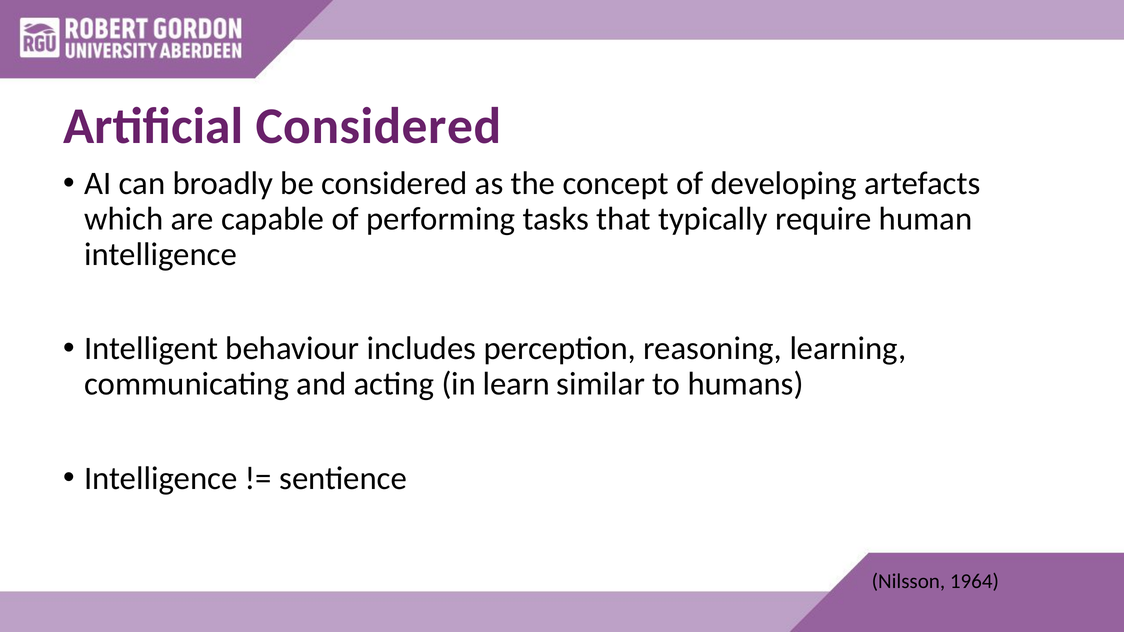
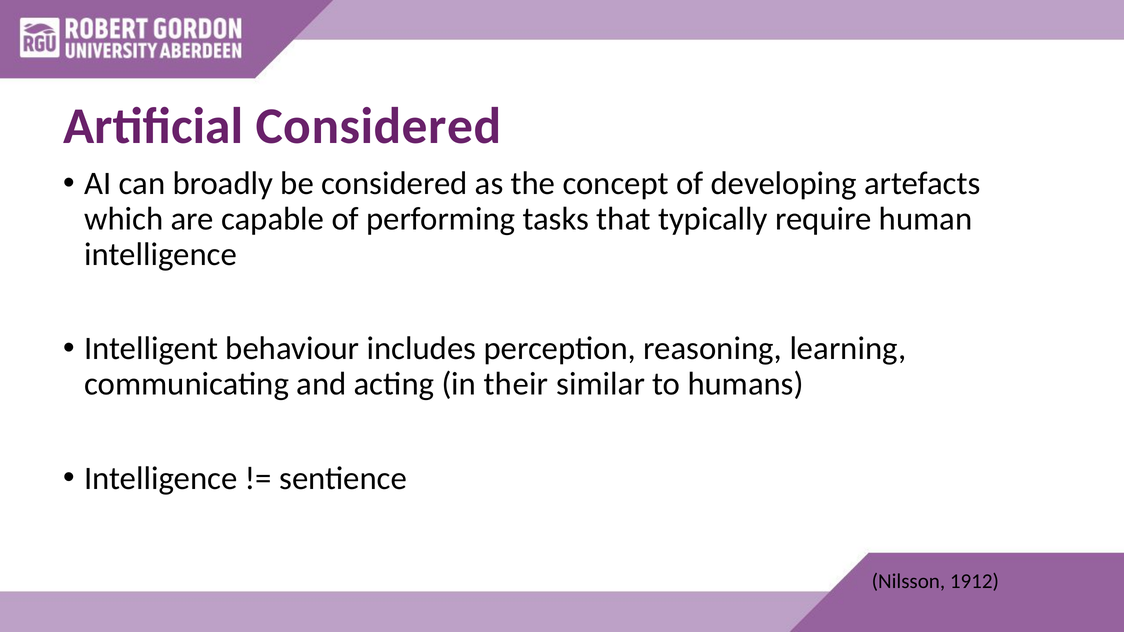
learn: learn -> their (516, 384)
1964: 1964 -> 1912 (974, 581)
